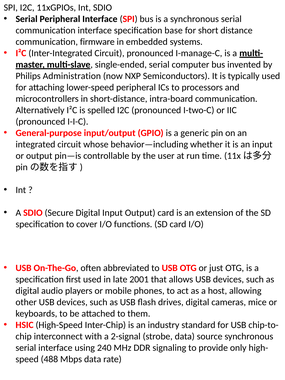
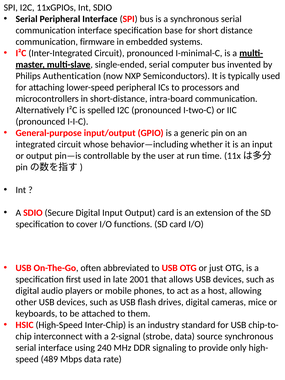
I-manage-C: I-manage-C -> I-minimal-C (199, 53)
Administration: Administration -> Authentication (72, 76)
488: 488 -> 489 (49, 359)
